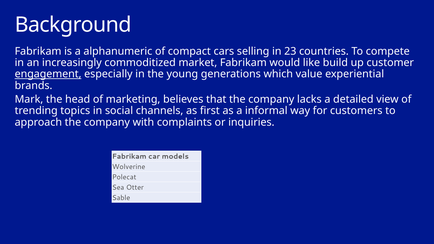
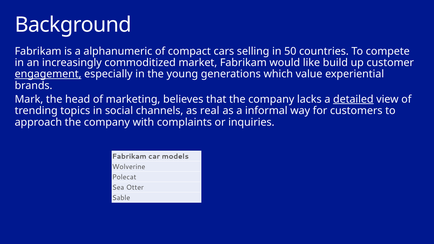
23: 23 -> 50 (290, 51)
detailed underline: none -> present (353, 99)
first: first -> real (210, 111)
